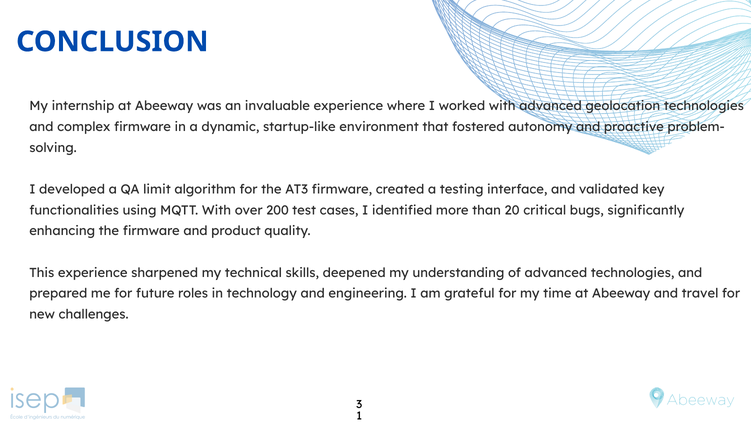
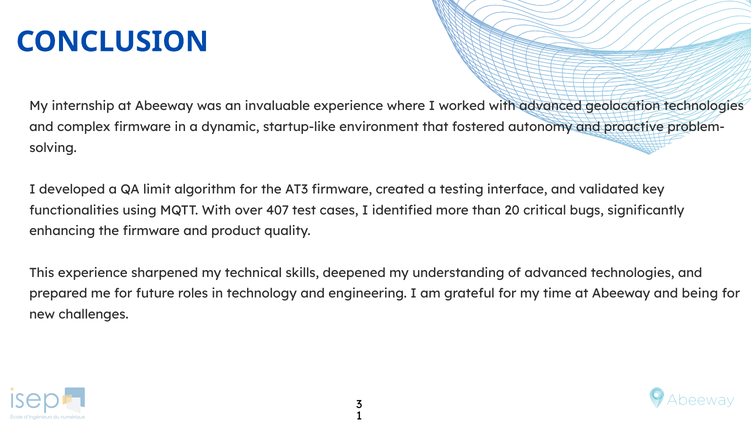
200: 200 -> 407 (278, 210)
travel: travel -> being (700, 294)
